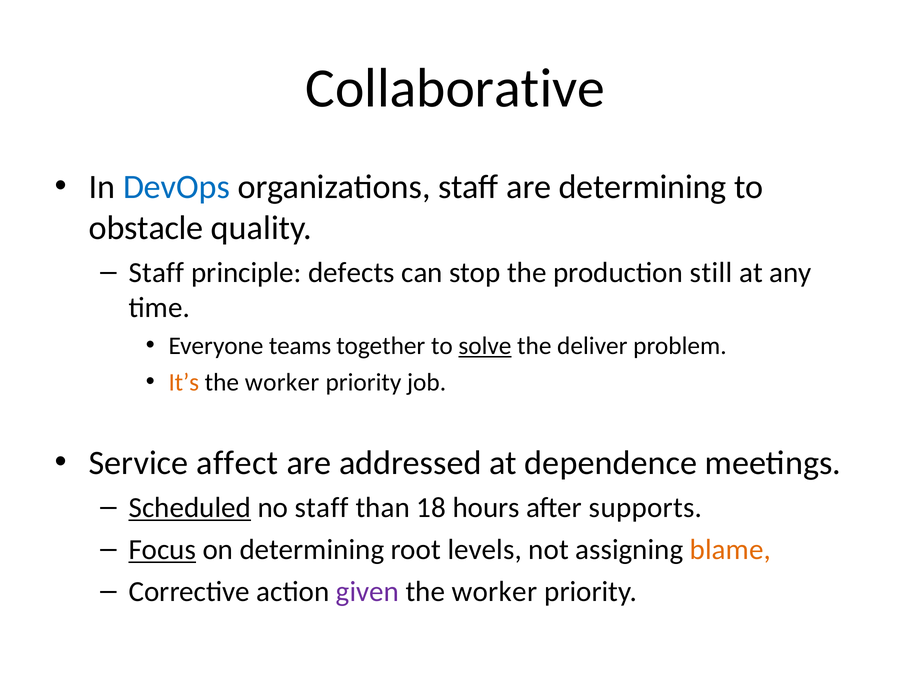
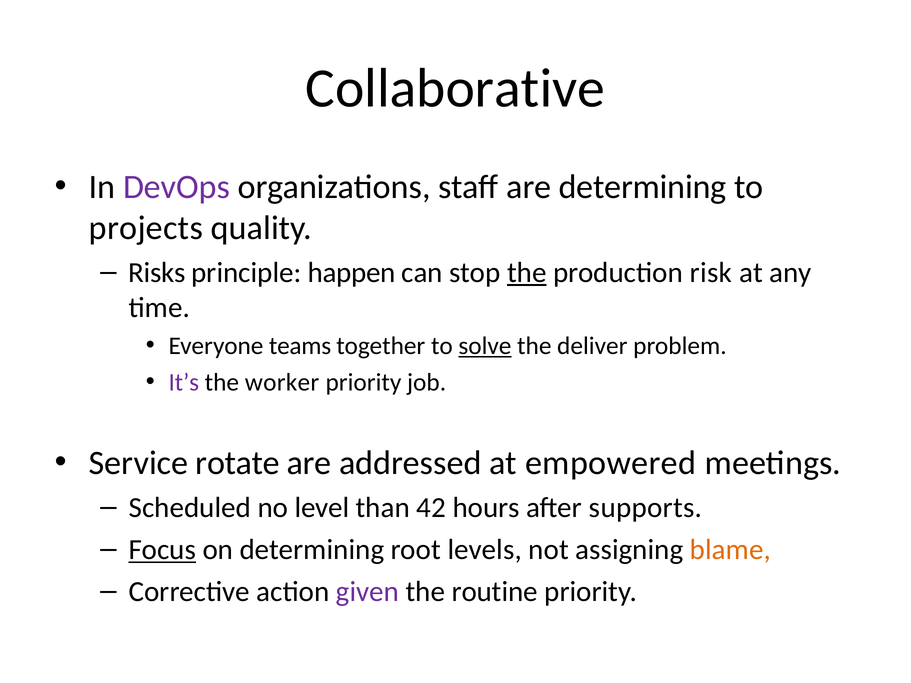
DevOps colour: blue -> purple (177, 187)
obstacle: obstacle -> projects (146, 228)
Staff: Staff -> Risks (157, 273)
defects: defects -> happen (352, 273)
the underline: none -> present (527, 273)
still: still -> risk (711, 273)
It’s colour: orange -> purple (184, 382)
affect: affect -> rotate (238, 463)
dependence: dependence -> empowered (611, 463)
Scheduled underline: present -> none (190, 508)
no staff: staff -> level (322, 508)
18: 18 -> 42 (431, 508)
worker: worker -> routine (495, 592)
